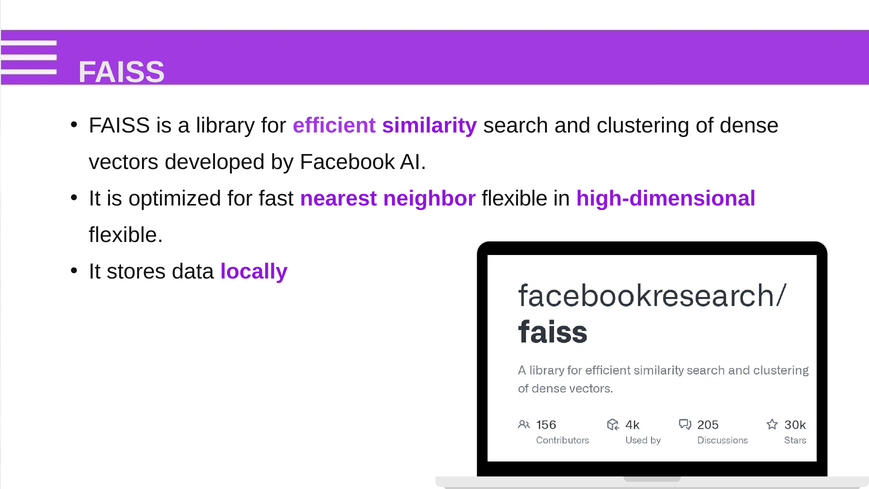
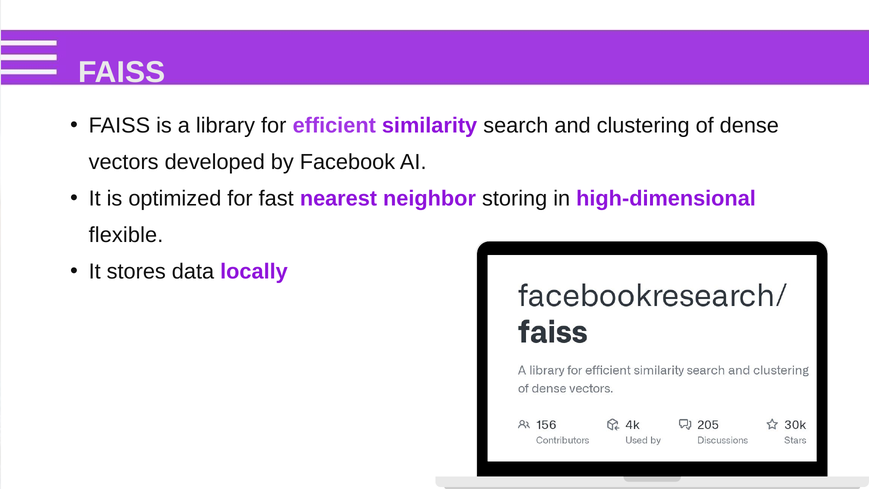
neighbor flexible: flexible -> storing (515, 199)
